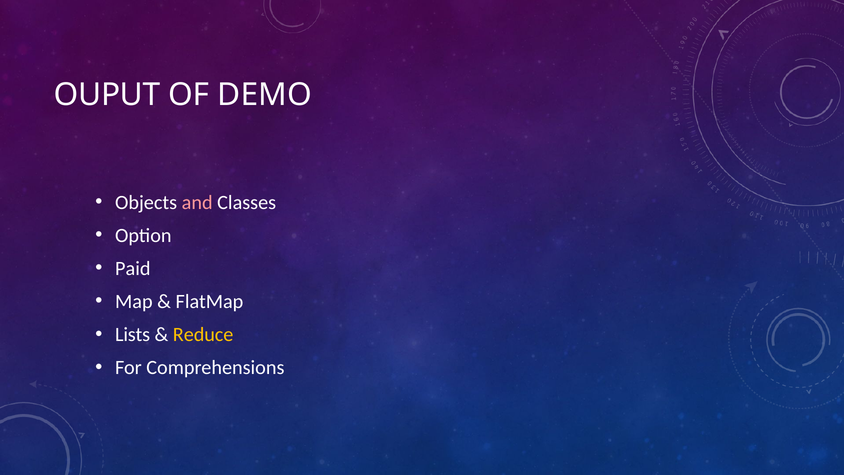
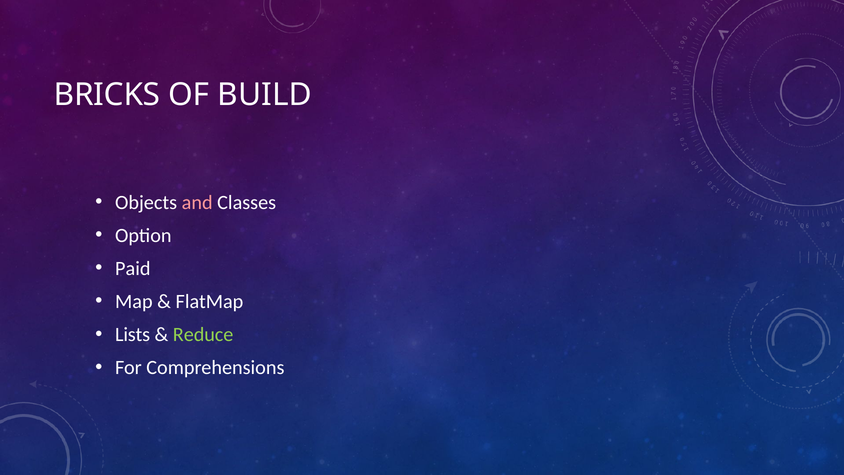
OUPUT: OUPUT -> BRICKS (107, 95)
DEMO: DEMO -> BUILD (265, 95)
Reduce colour: yellow -> light green (203, 334)
